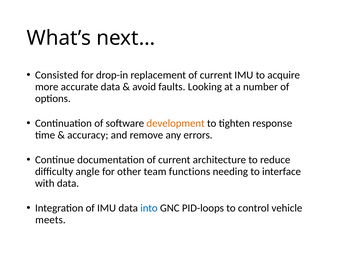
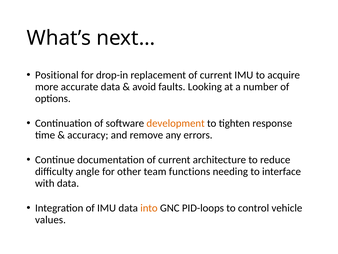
Consisted: Consisted -> Positional (57, 75)
into colour: blue -> orange (149, 208)
meets: meets -> values (50, 219)
